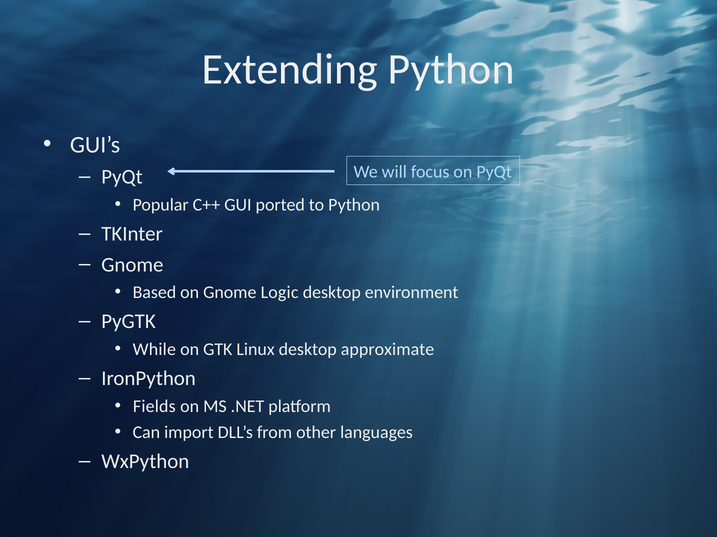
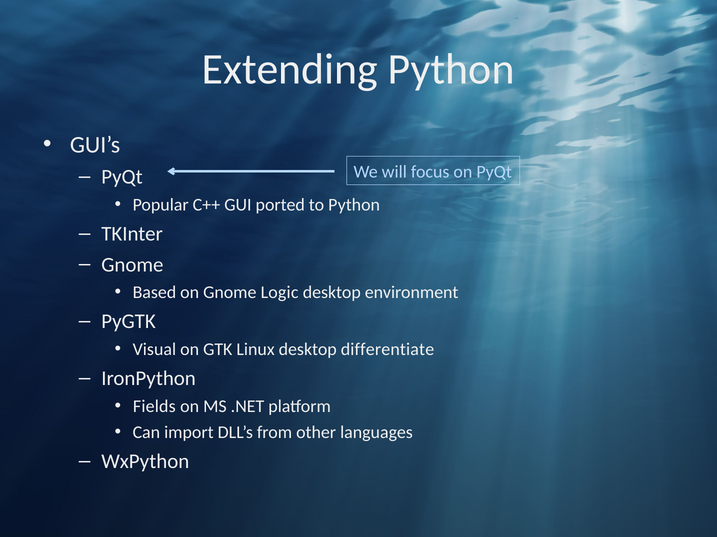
While: While -> Visual (154, 350)
approximate: approximate -> differentiate (387, 350)
